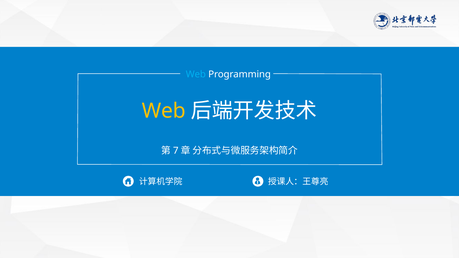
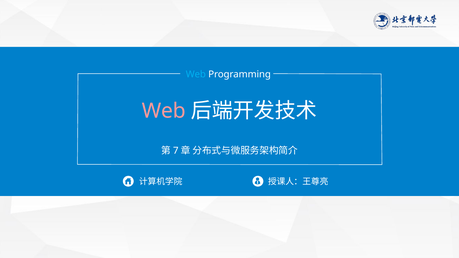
Web colour: yellow -> pink (164, 111)
